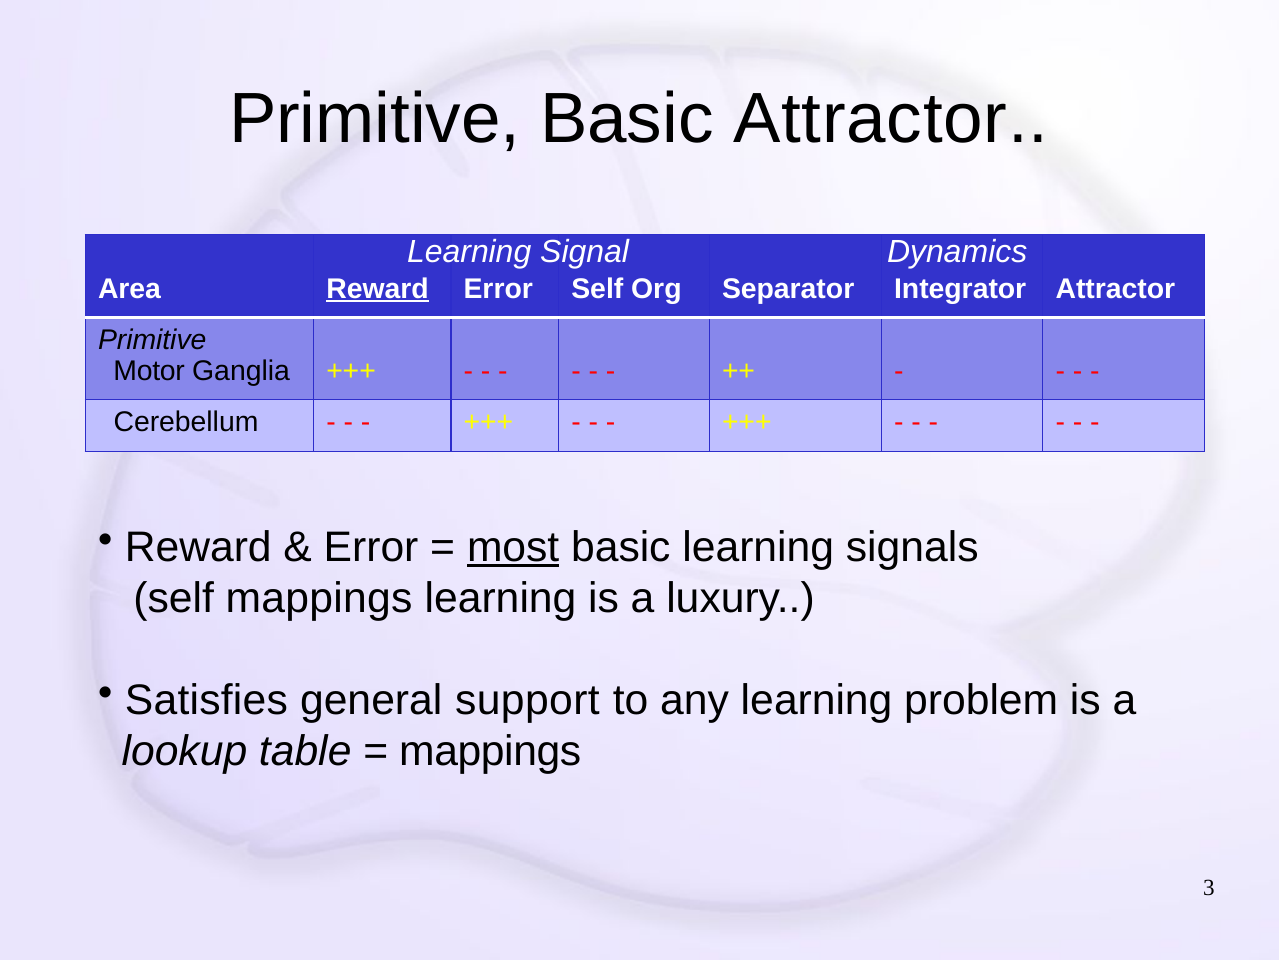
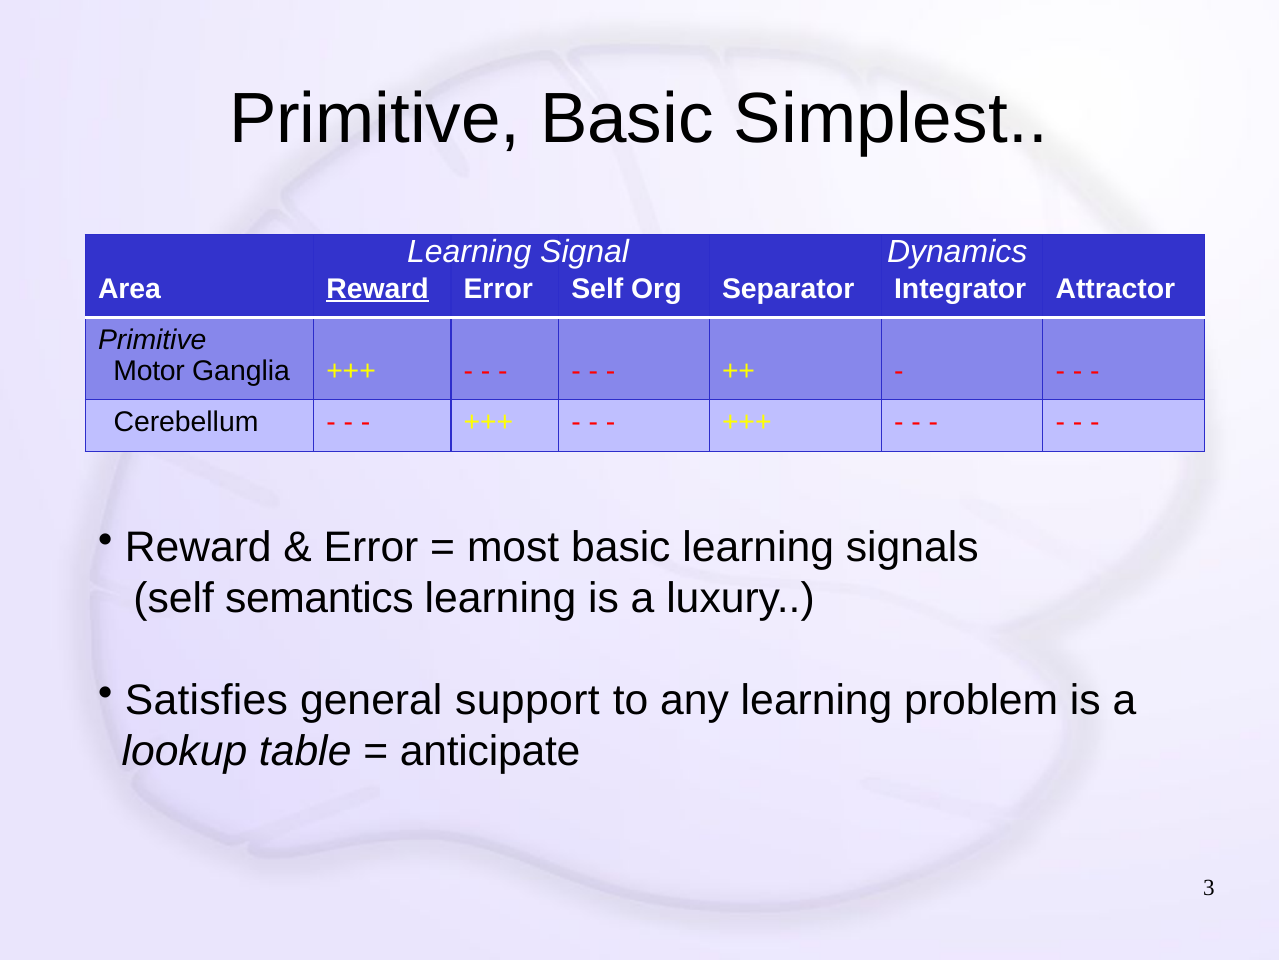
Basic Attractor: Attractor -> Simplest (891, 119)
most underline: present -> none (513, 547)
self mappings: mappings -> semantics (319, 598)
mappings: mappings -> anticipate (490, 751)
